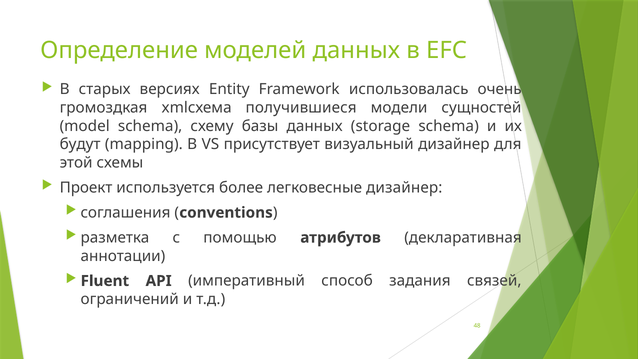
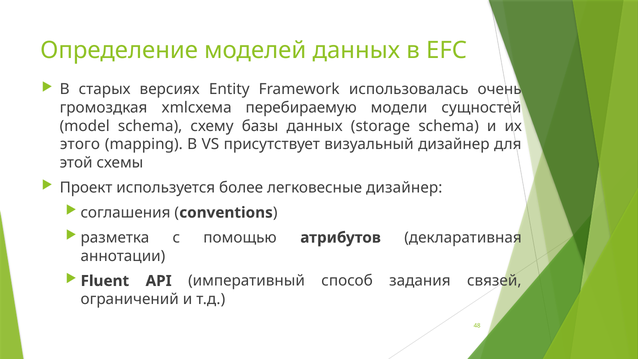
получившиеся: получившиеся -> перебираемую (301, 108)
будут: будут -> этого (80, 144)
